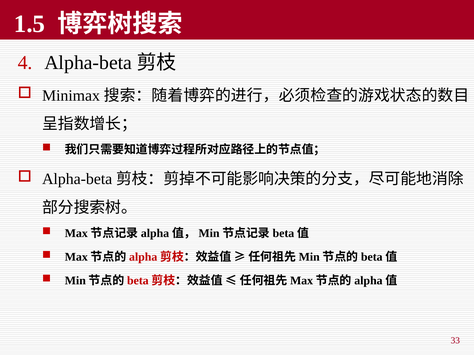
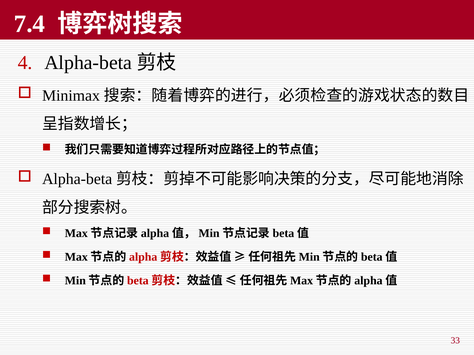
1.5: 1.5 -> 7.4 (30, 24)
